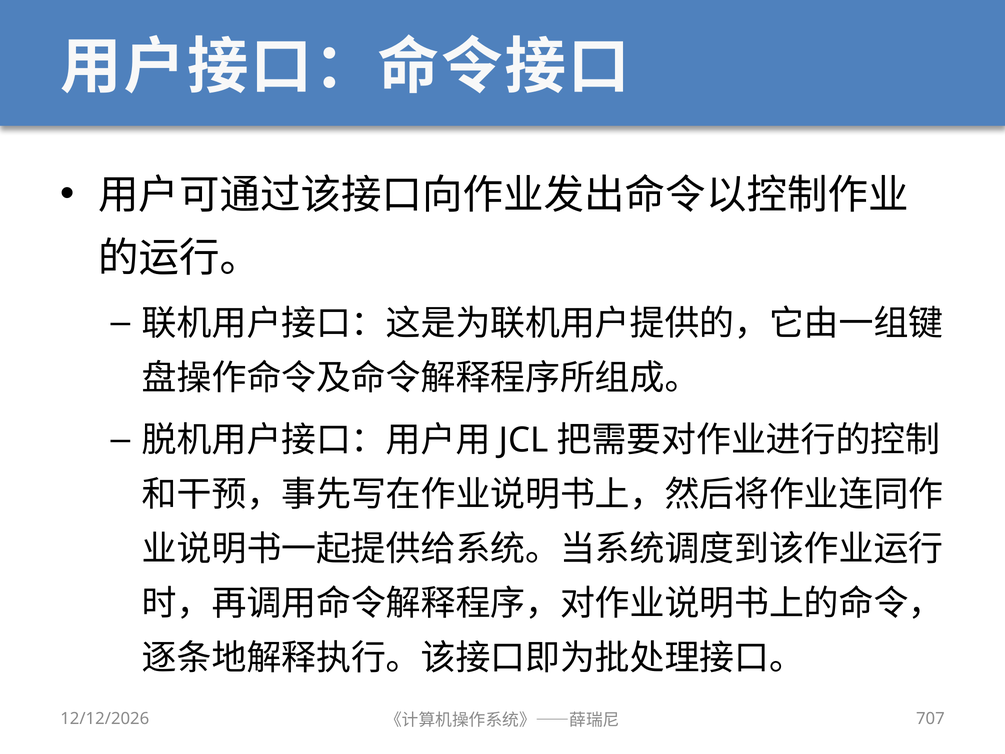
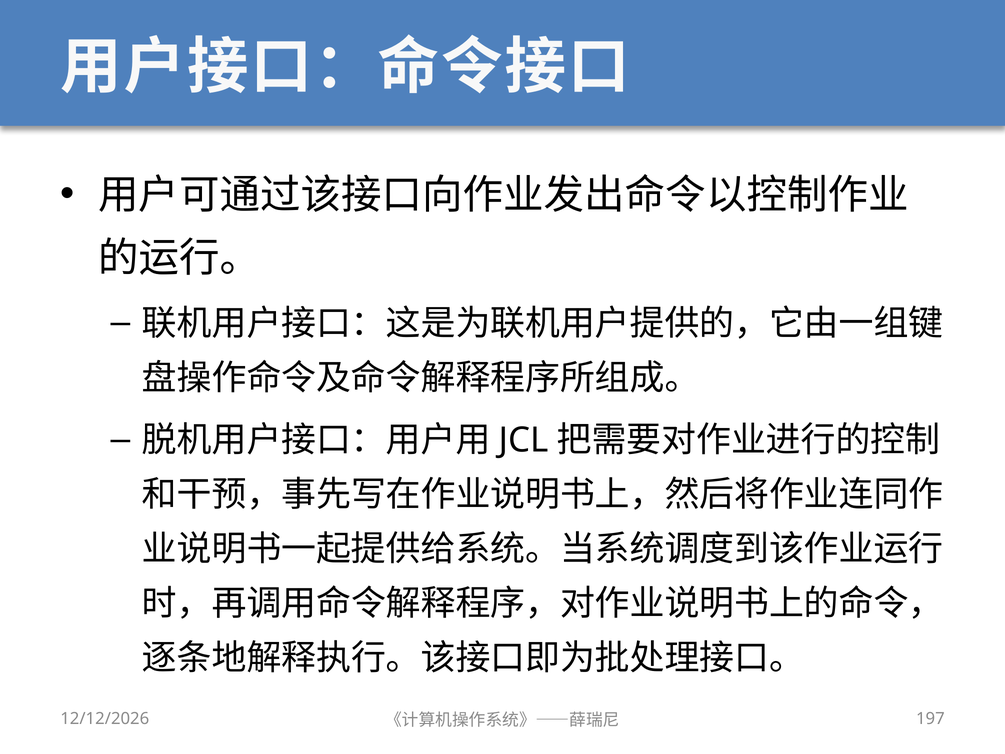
707: 707 -> 197 (930, 718)
